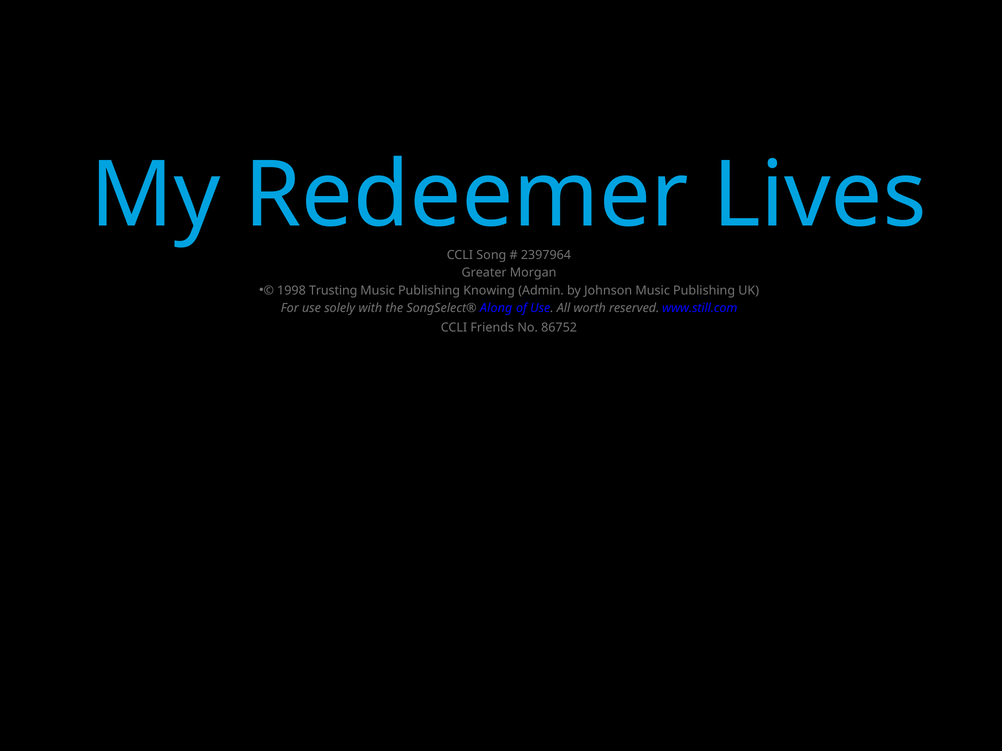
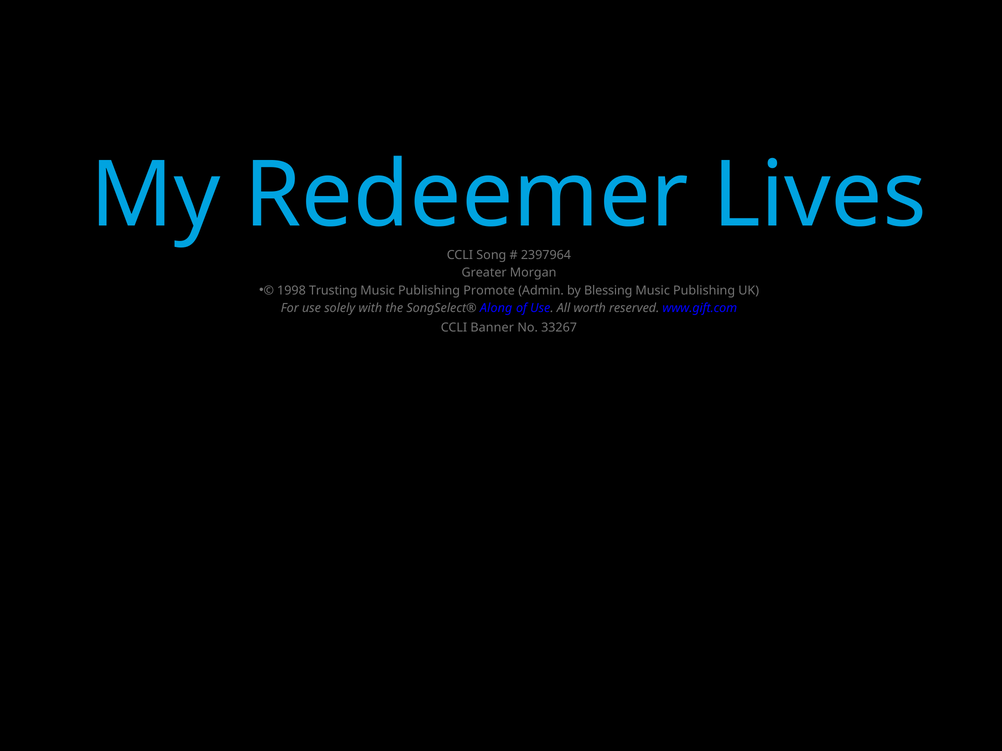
Knowing: Knowing -> Promote (489, 291)
Johnson: Johnson -> Blessing (608, 291)
www.still.com: www.still.com -> www.gift.com (700, 308)
Friends: Friends -> Banner (492, 328)
86752: 86752 -> 33267 (559, 328)
